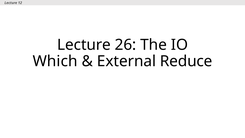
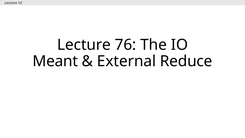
26: 26 -> 76 (125, 45)
Which: Which -> Meant (55, 61)
